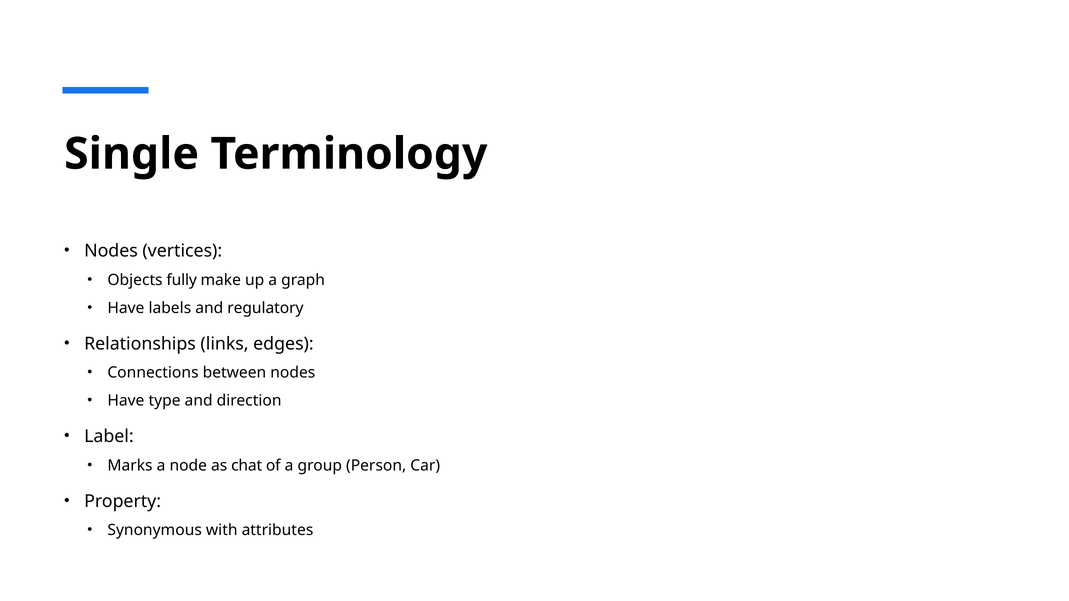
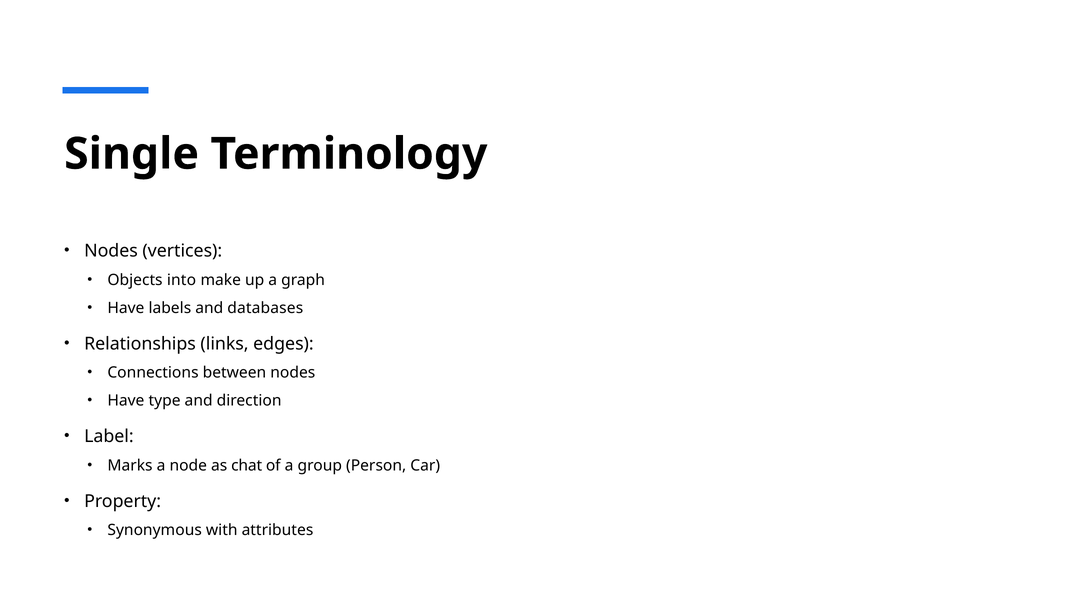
fully: fully -> into (181, 280)
regulatory: regulatory -> databases (265, 308)
